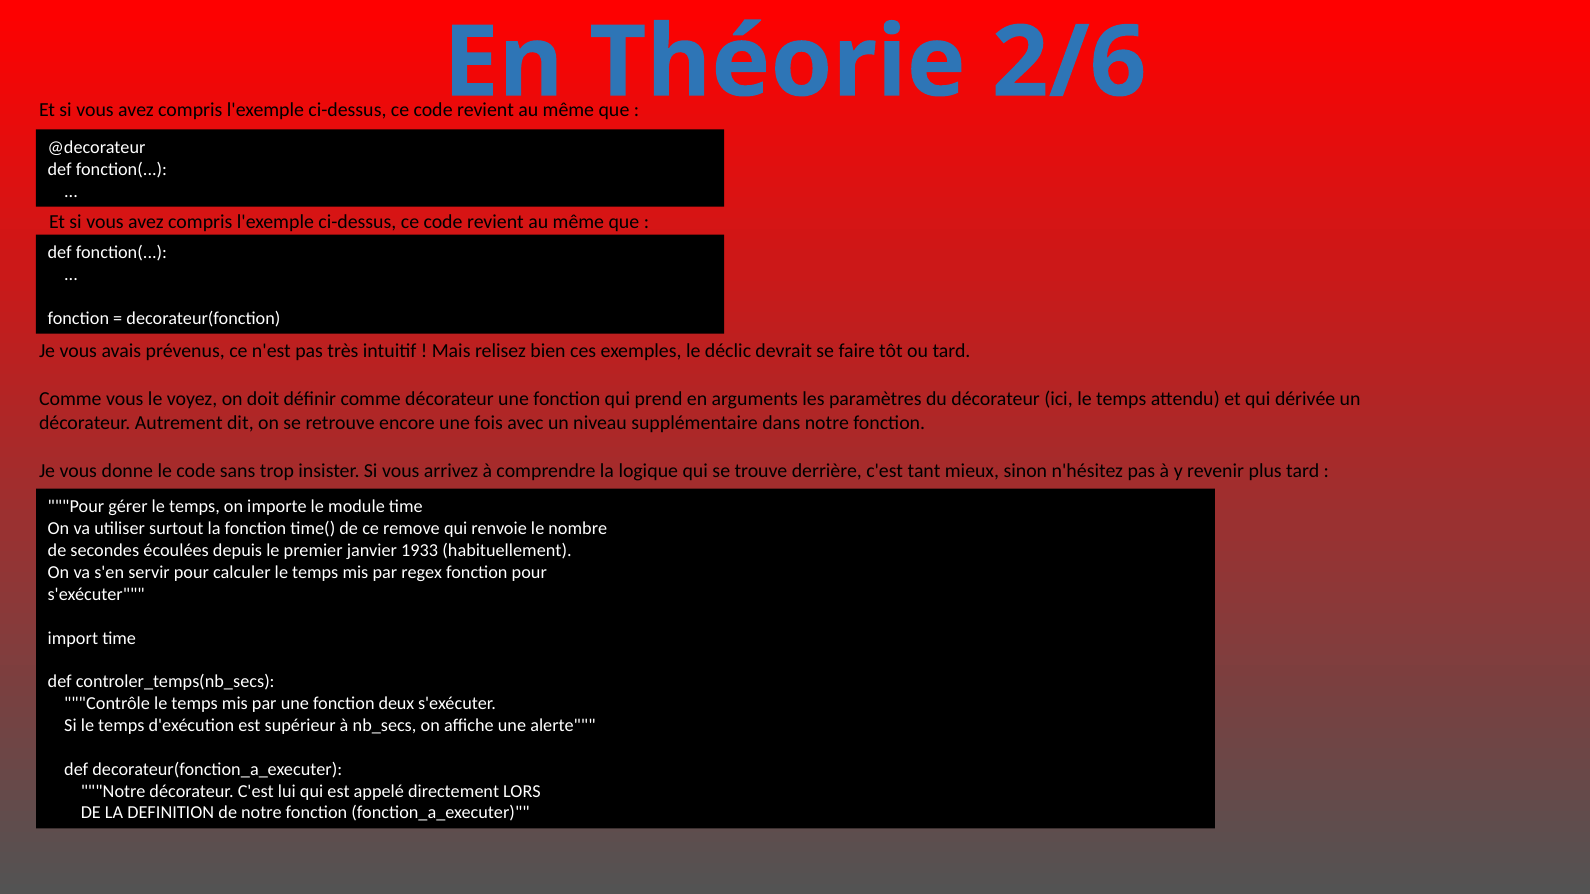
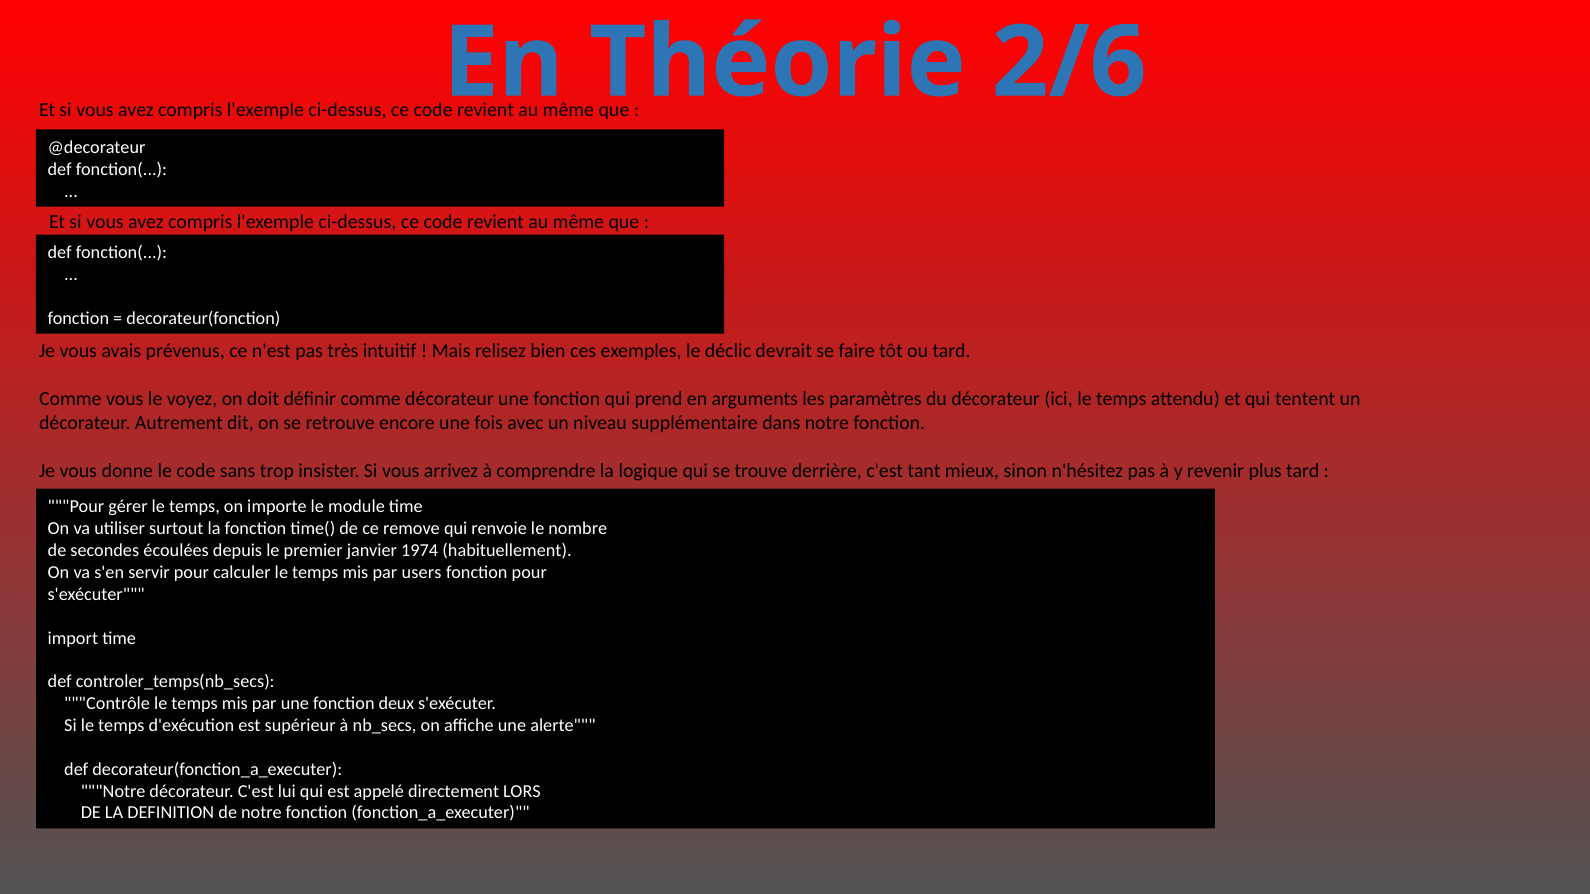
dérivée: dérivée -> tentent (1305, 399)
1933: 1933 -> 1974 (420, 551)
regex: regex -> users (422, 573)
